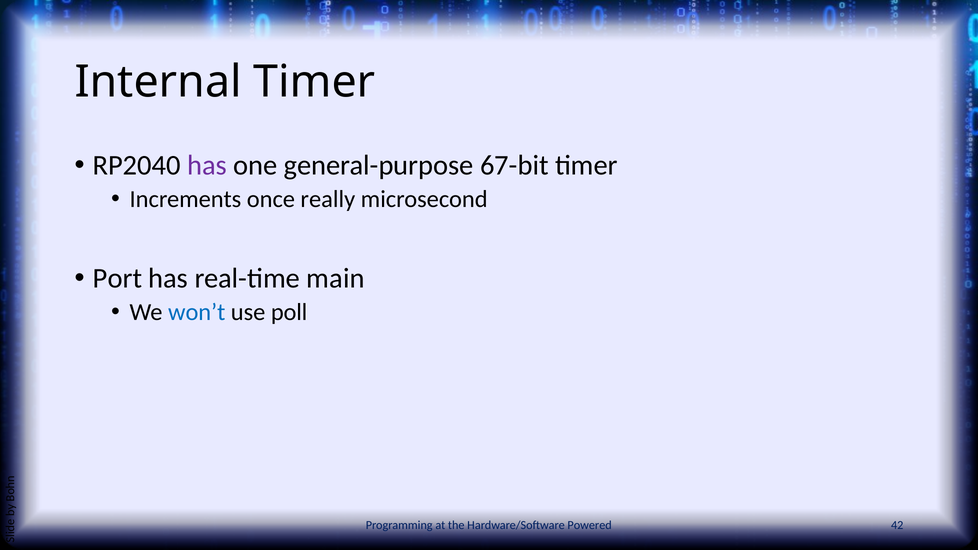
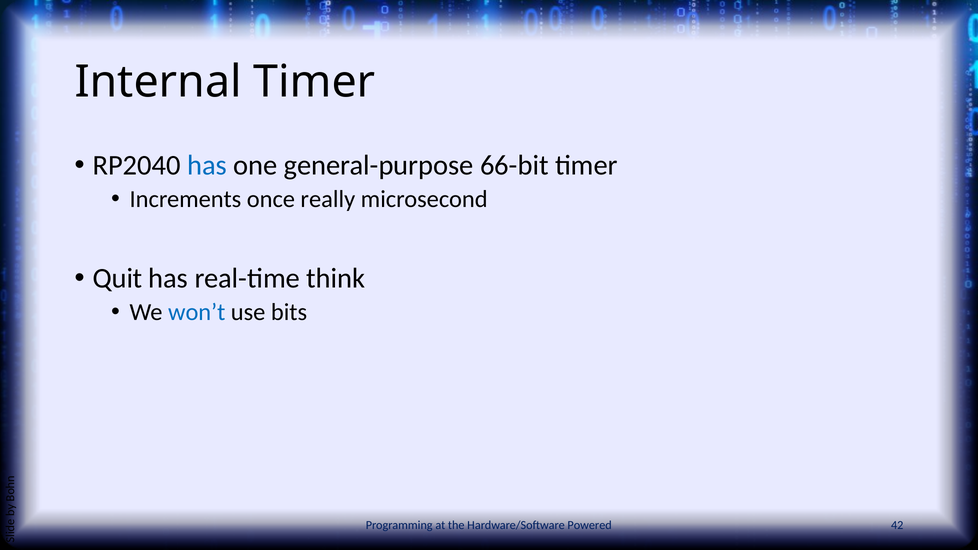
has colour: purple -> blue (207, 165)
67-bit: 67-bit -> 66-bit (514, 165)
Port: Port -> Quit (118, 279)
main: main -> think (336, 279)
poll: poll -> bits (289, 312)
